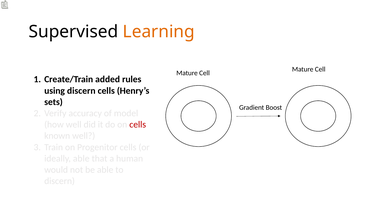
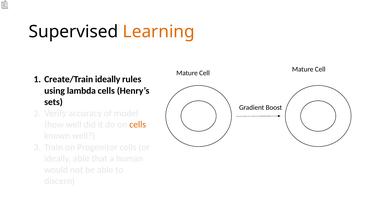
Create/Train added: added -> ideally (108, 79)
using discern: discern -> lambda (81, 91)
cells colour: red -> orange (138, 125)
